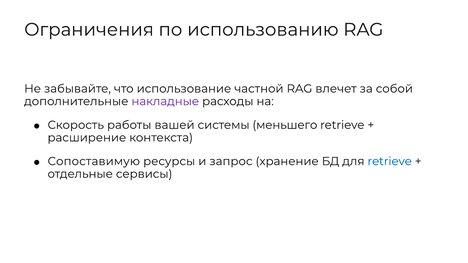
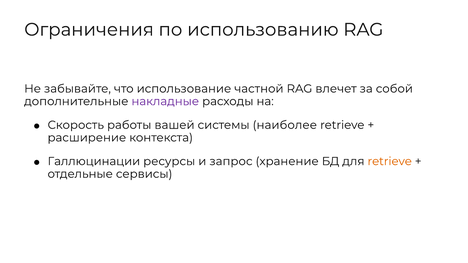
меньшего: меньшего -> наиболее (285, 125)
Сопоставимую: Сопоставимую -> Галлюцинации (94, 161)
retrieve colour: blue -> orange (390, 161)
